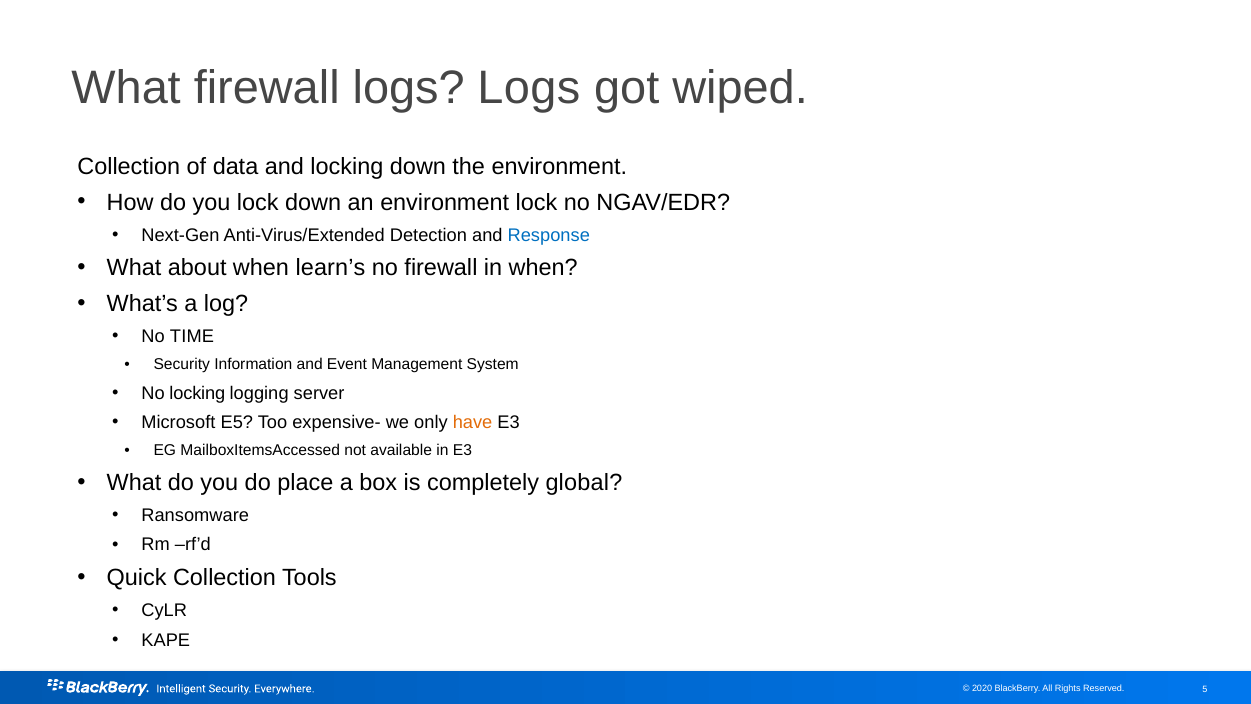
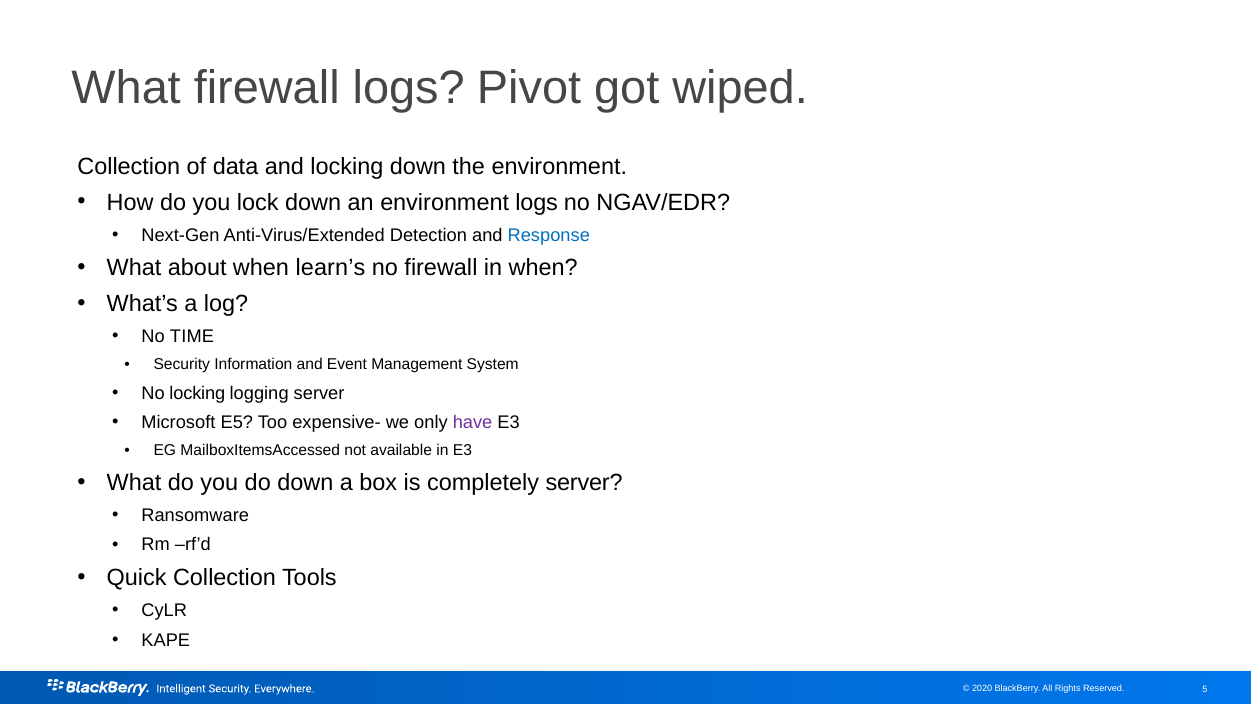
logs Logs: Logs -> Pivot (529, 88)
environment lock: lock -> logs (537, 202)
have colour: orange -> purple (473, 423)
do place: place -> down (305, 482)
completely global: global -> server (584, 482)
